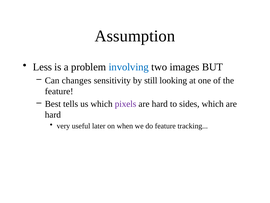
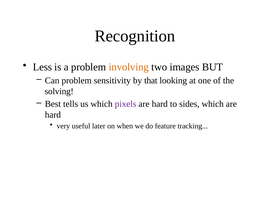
Assumption: Assumption -> Recognition (135, 36)
involving colour: blue -> orange (129, 67)
Can changes: changes -> problem (77, 80)
still: still -> that (151, 80)
feature: feature -> solving (59, 91)
